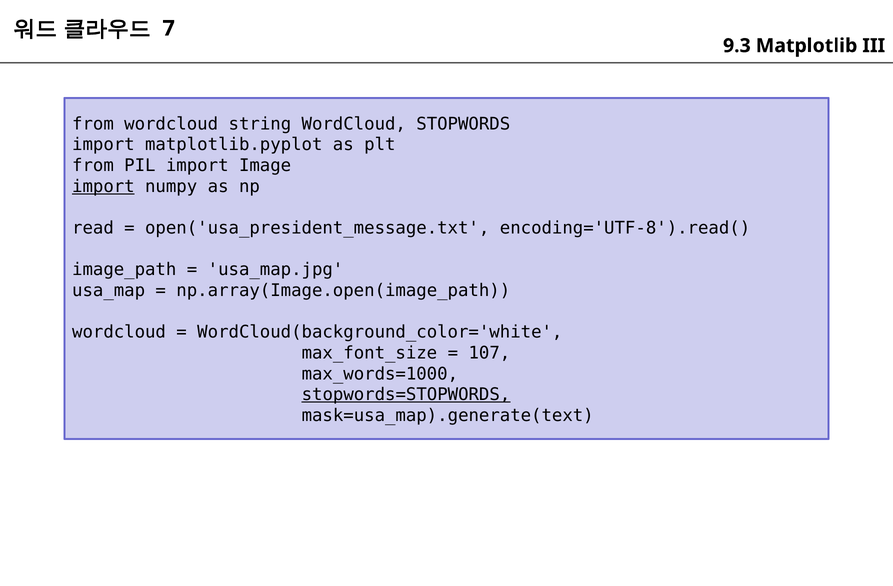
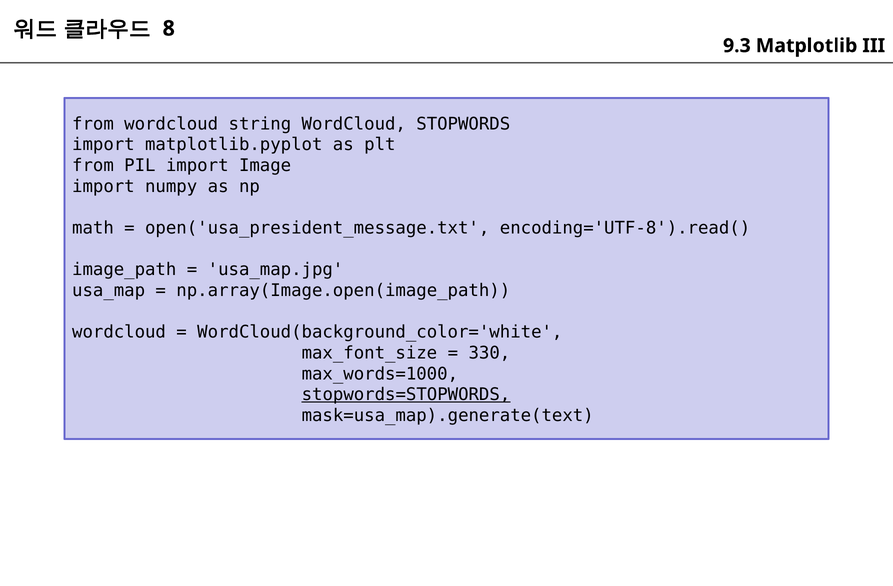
7: 7 -> 8 (169, 28)
import underline: present -> none (103, 187)
read: read -> math (93, 228)
107: 107 -> 330 (489, 353)
